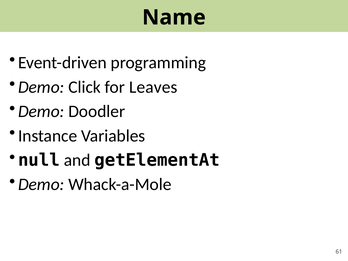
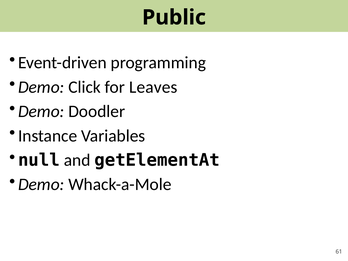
Name: Name -> Public (174, 17)
